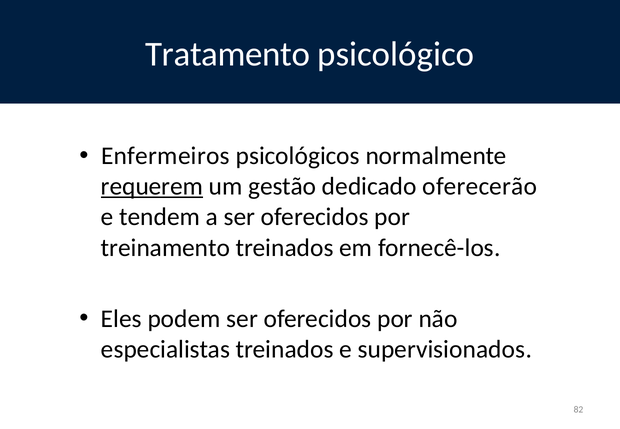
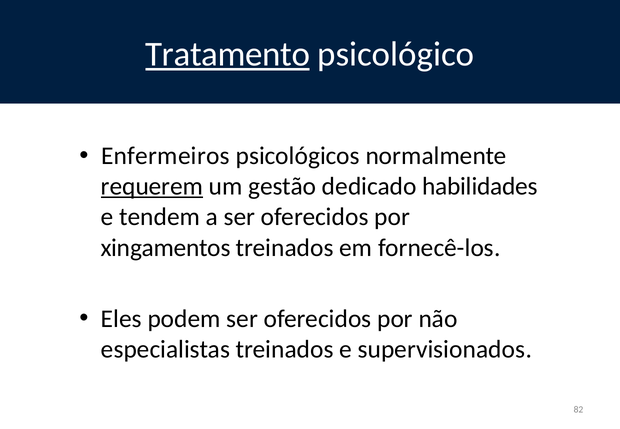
Tratamento underline: none -> present (228, 54)
oferecerão: oferecerão -> habilidades (480, 187)
treinamento: treinamento -> xingamentos (166, 248)
